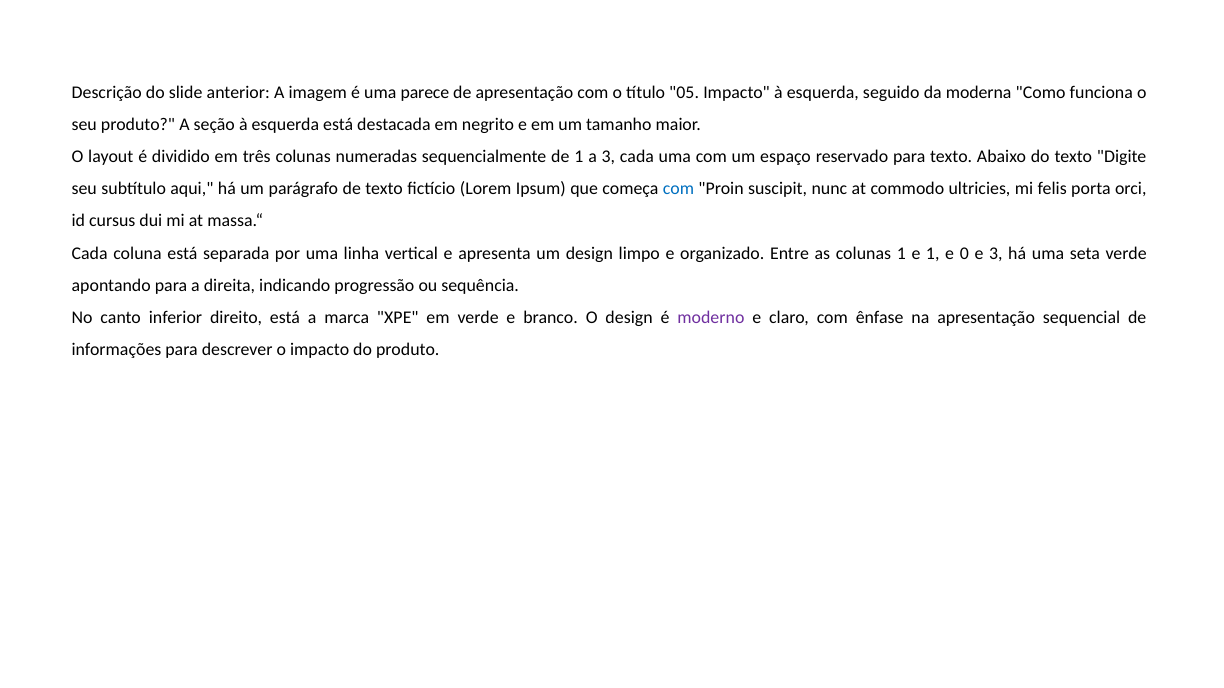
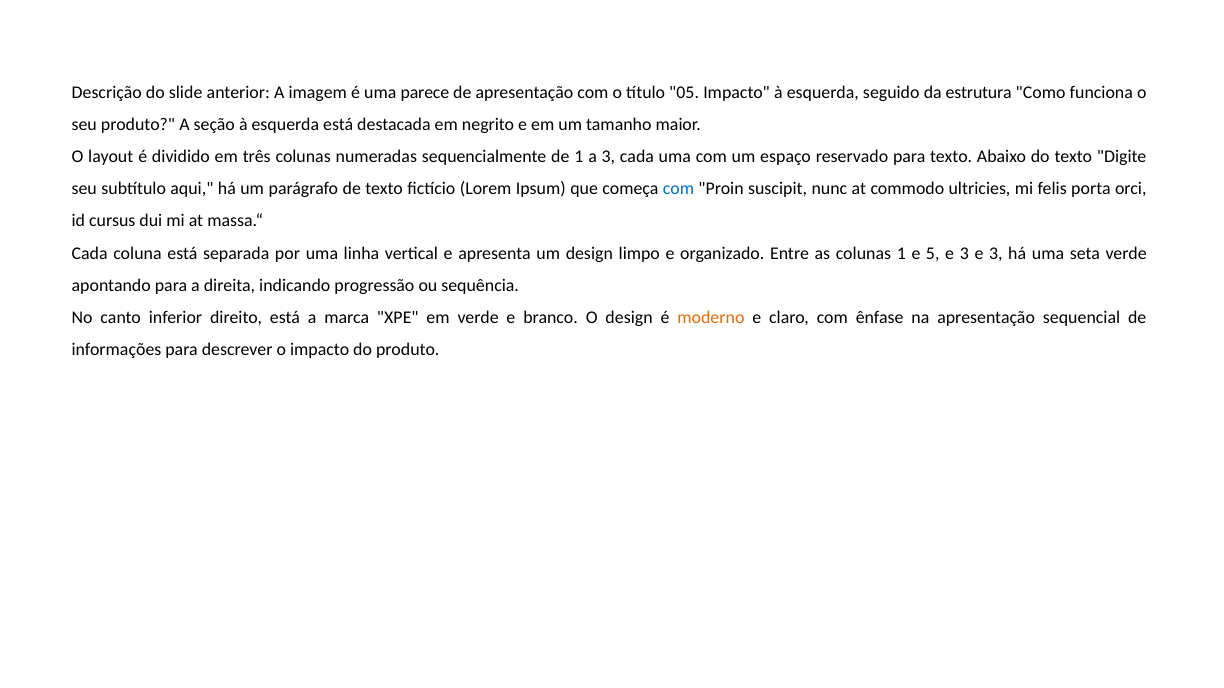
moderna: moderna -> estrutura (979, 93)
e 1: 1 -> 5 (933, 253)
0: 0 -> 3 (964, 253)
moderno colour: purple -> orange (711, 318)
